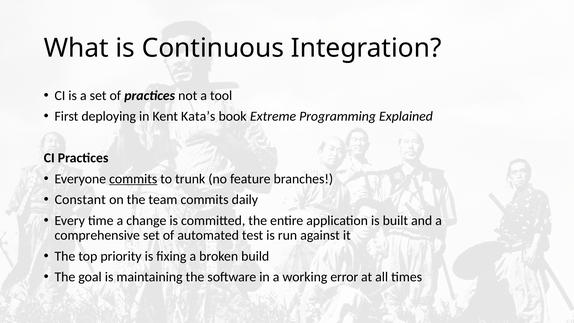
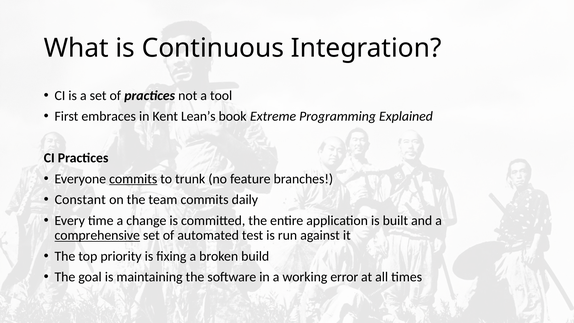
deploying: deploying -> embraces (109, 116)
Kata’s: Kata’s -> Lean’s (198, 116)
comprehensive underline: none -> present (97, 235)
